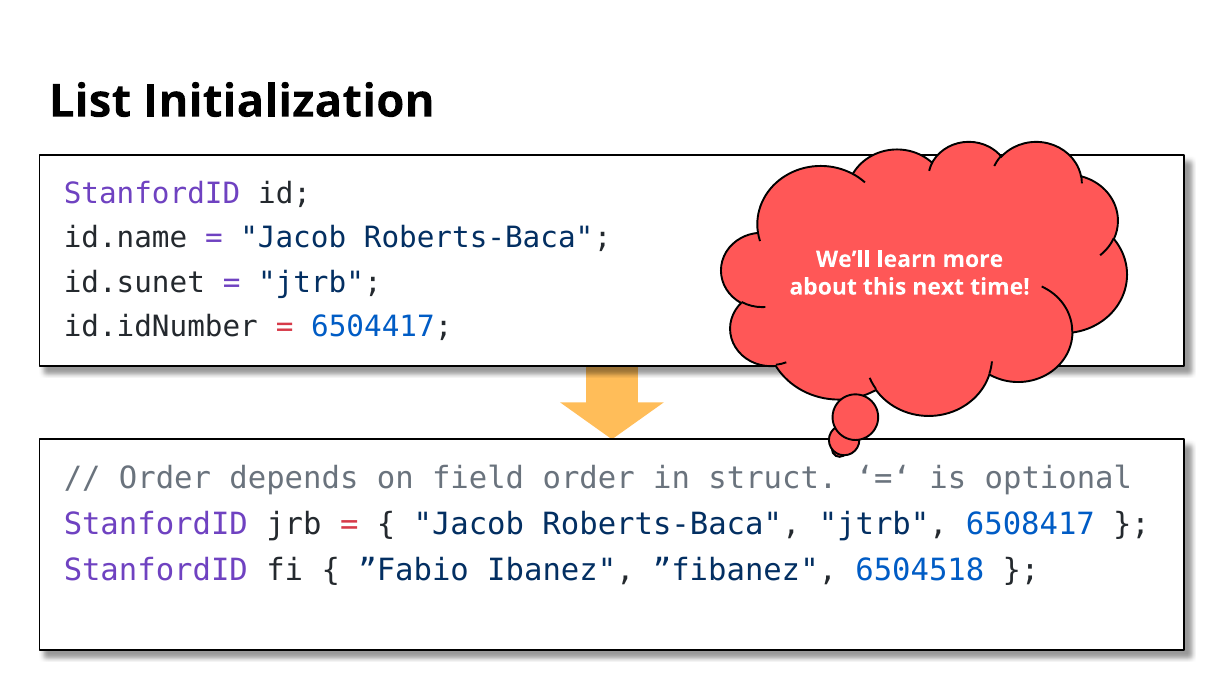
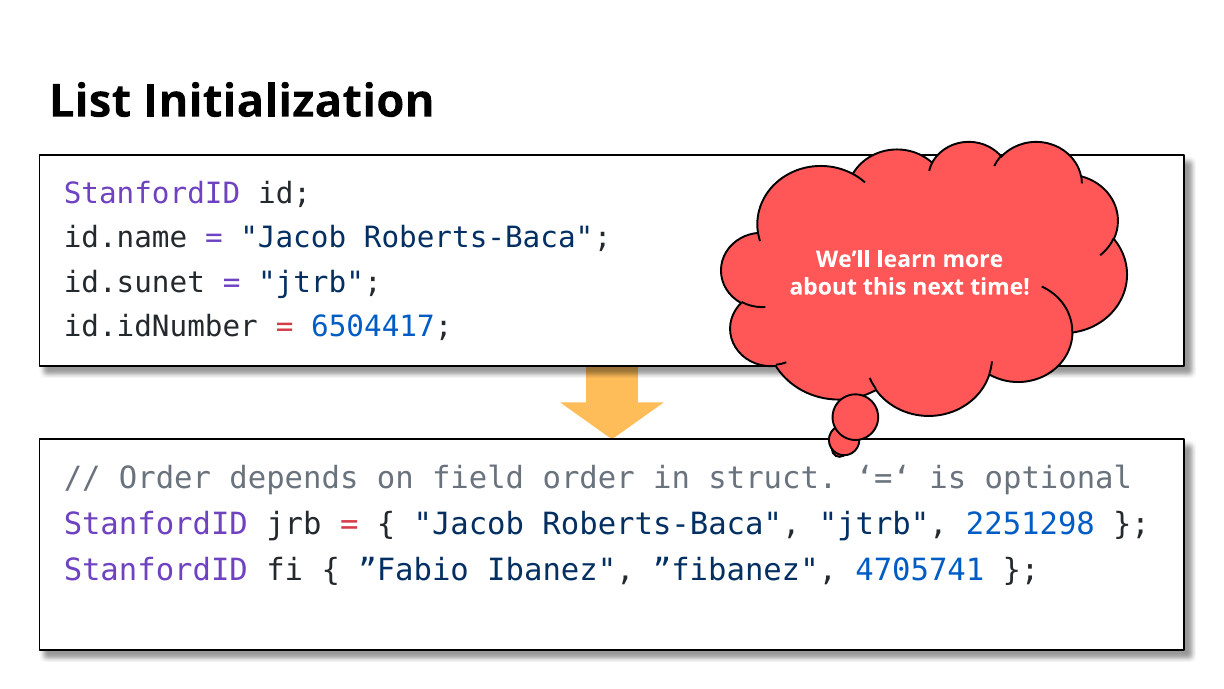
6508417: 6508417 -> 2251298 (1030, 524)
6504518: 6504518 -> 4705741 (920, 570)
